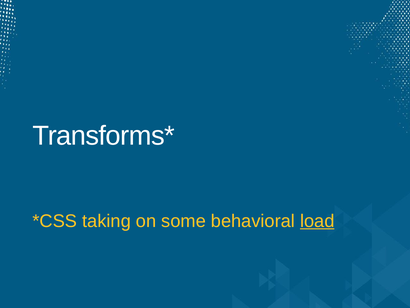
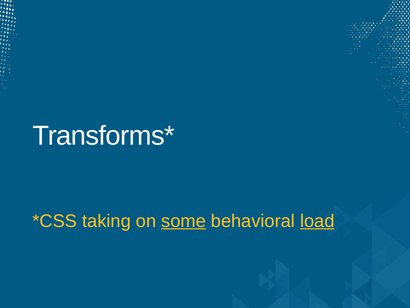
some underline: none -> present (184, 221)
